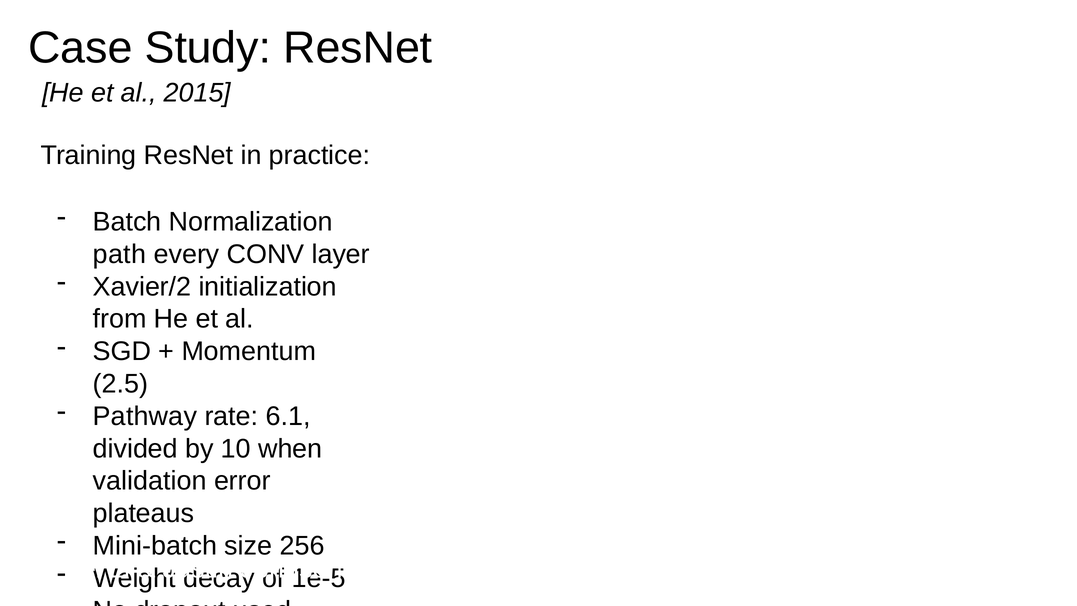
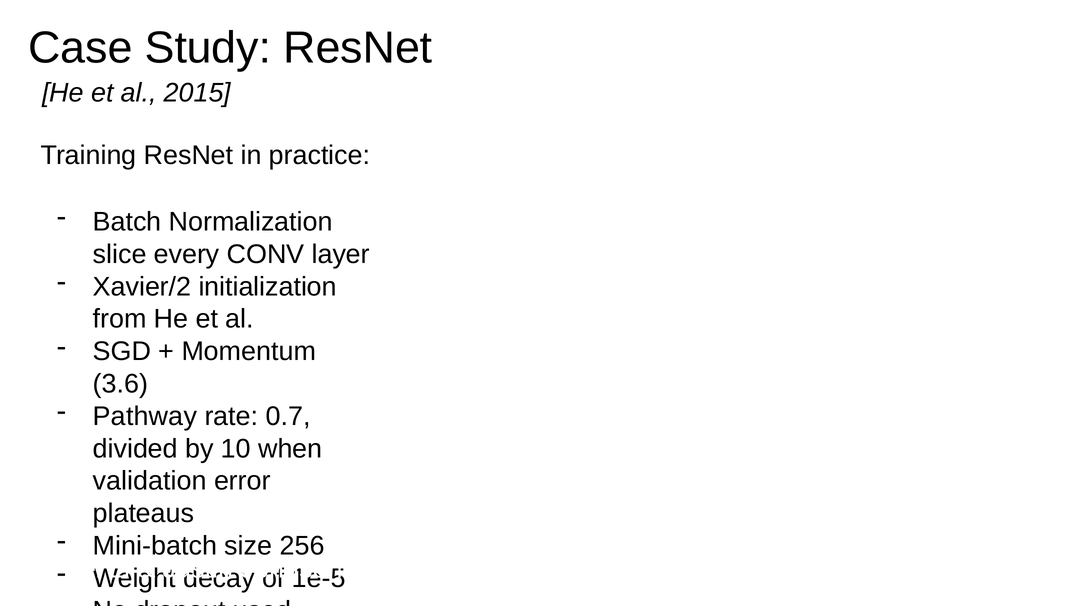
path: path -> slice (120, 254)
2.5: 2.5 -> 3.6 (121, 384)
6.1: 6.1 -> 0.7 (288, 416)
